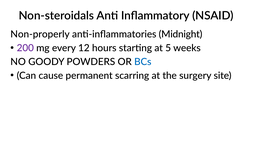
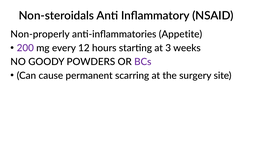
Midnight: Midnight -> Appetite (180, 34)
5: 5 -> 3 (168, 48)
BCs colour: blue -> purple (143, 62)
